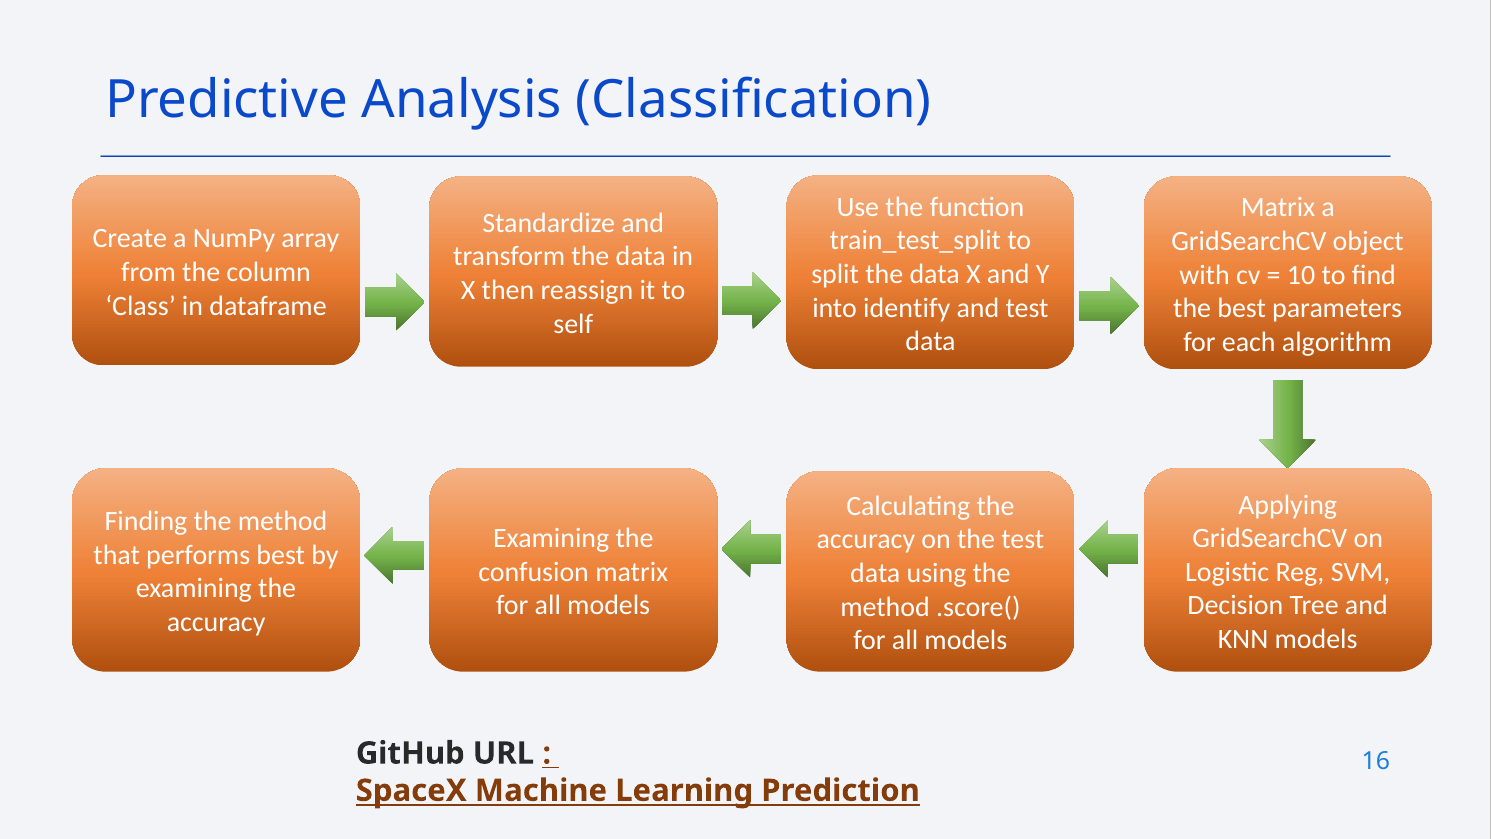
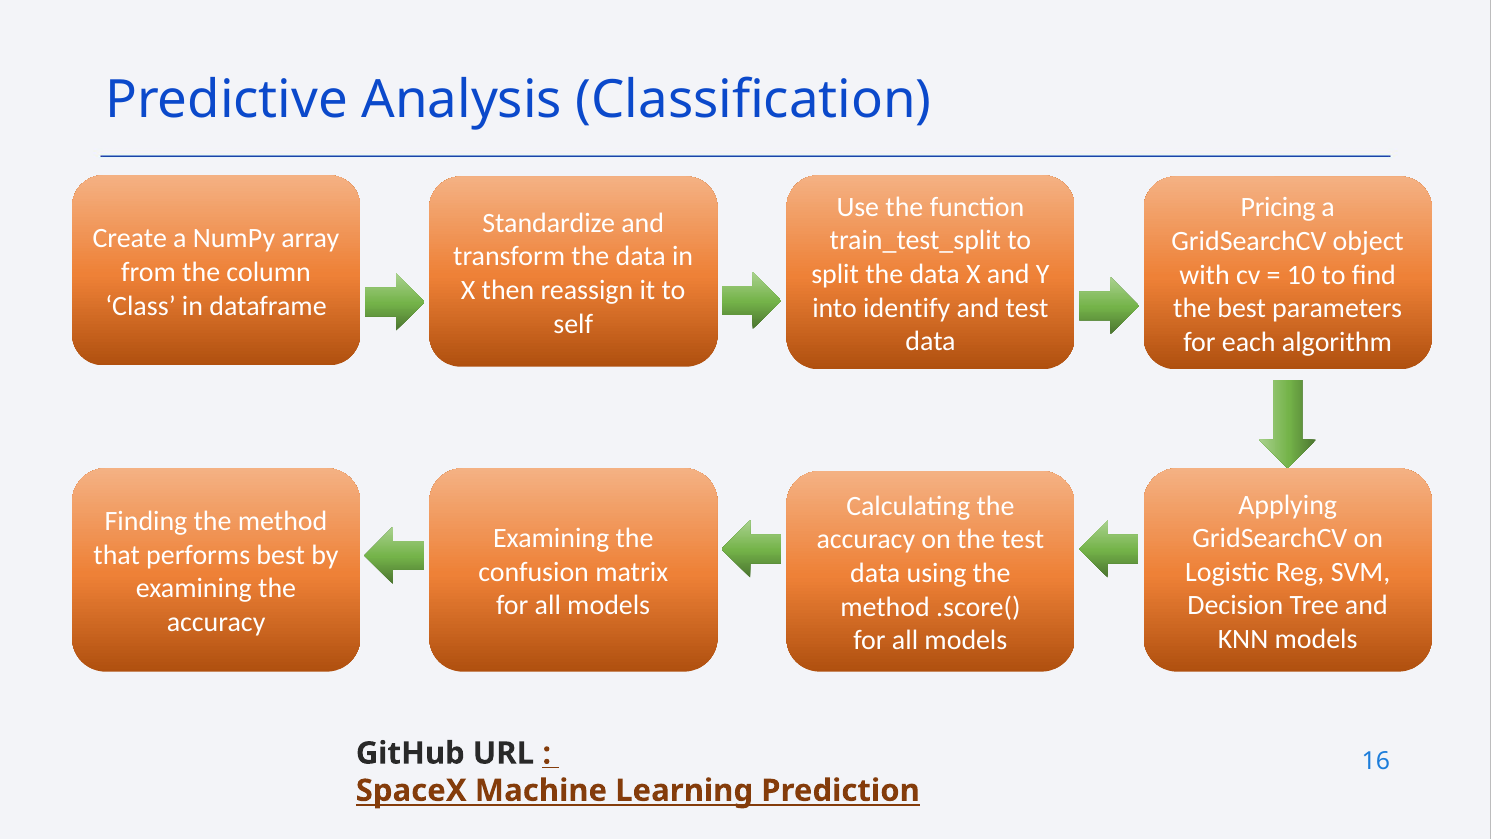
Matrix: Matrix -> Pricing (1278, 208)
